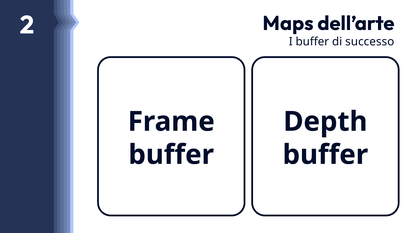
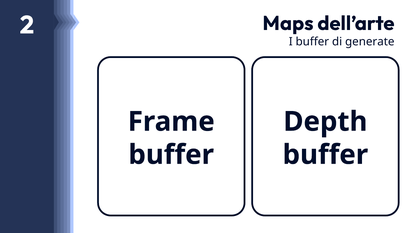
successo: successo -> generate (370, 42)
